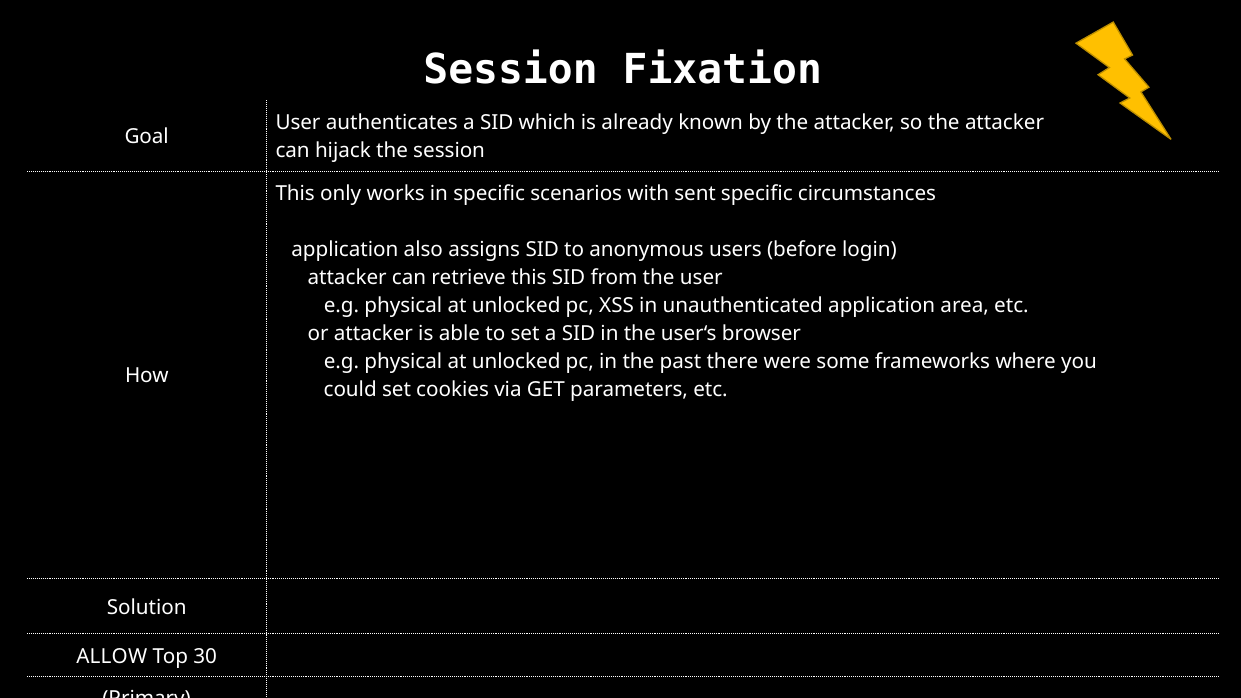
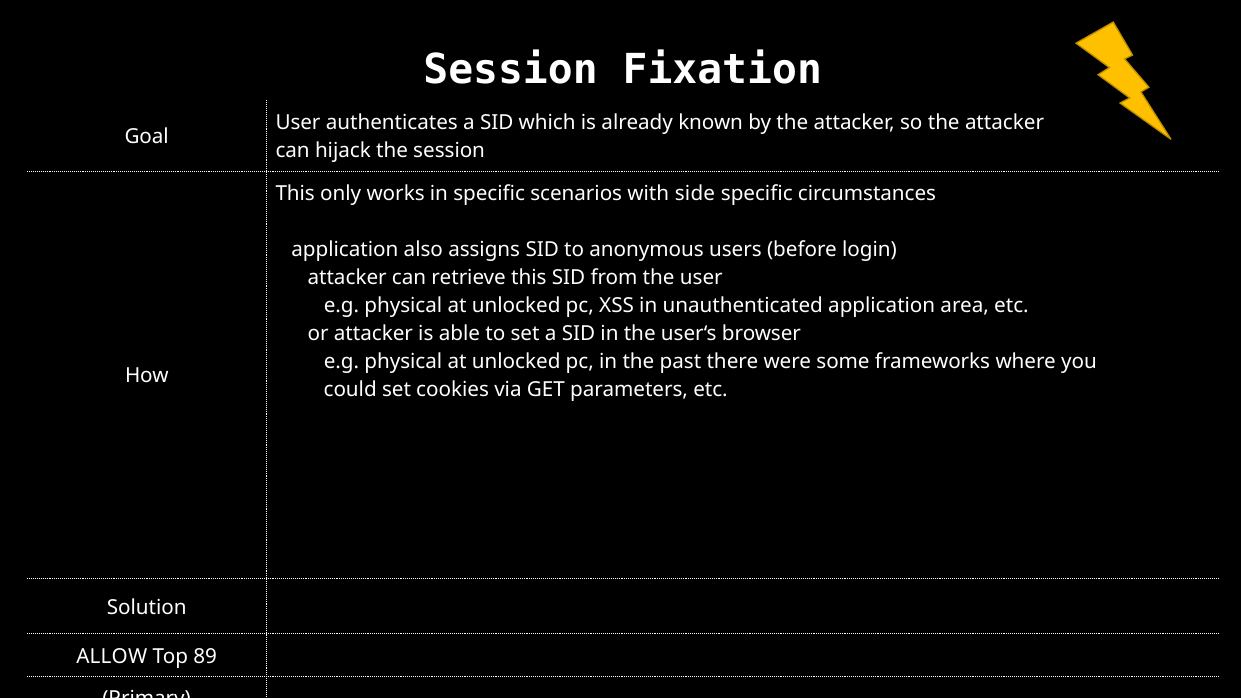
sent: sent -> side (695, 194)
30: 30 -> 89 (205, 656)
